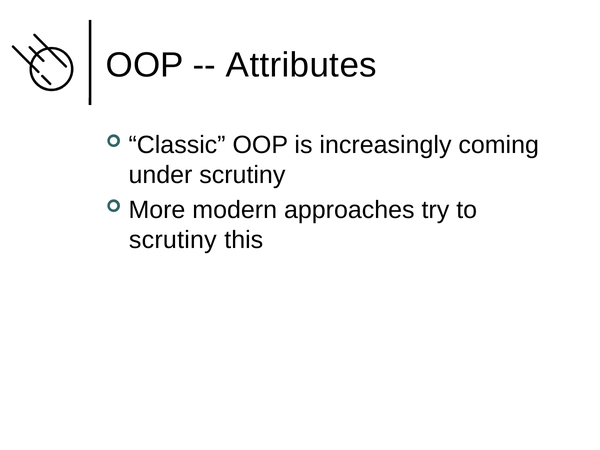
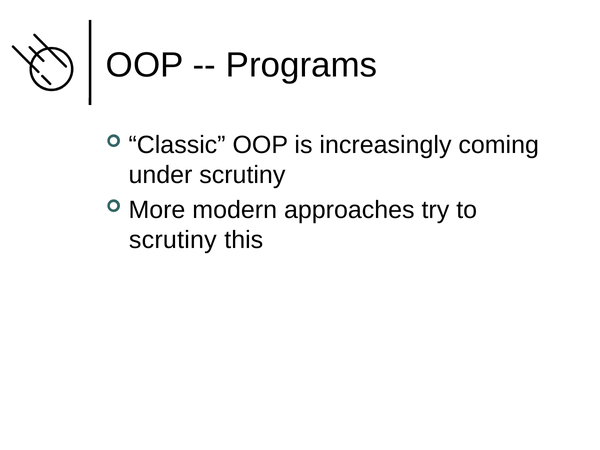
Attributes: Attributes -> Programs (302, 65)
